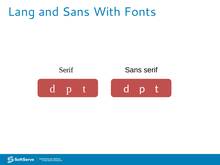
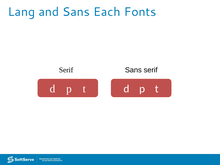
With: With -> Each (107, 12)
